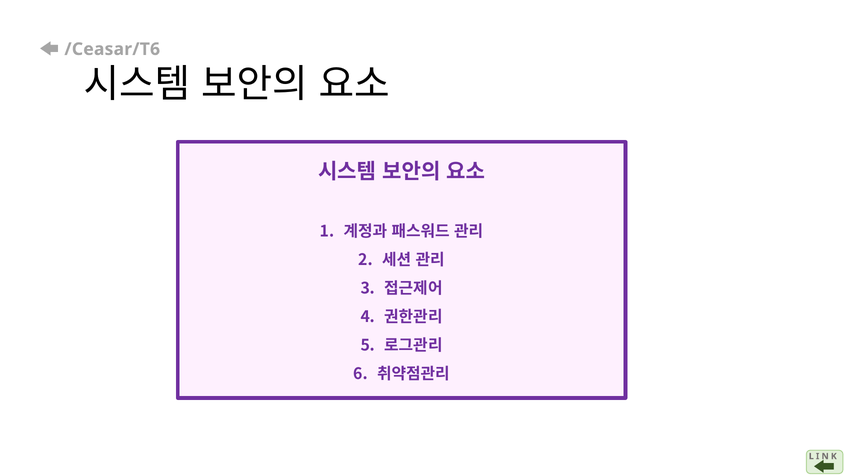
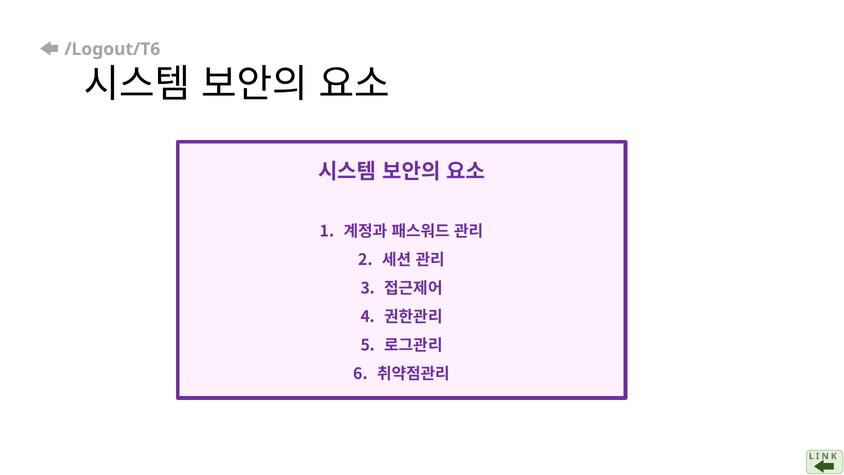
/Ceasar/T6: /Ceasar/T6 -> /Logout/T6 (112, 49)
